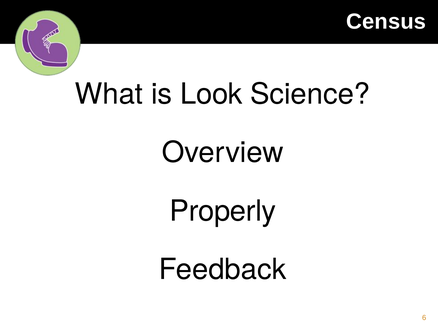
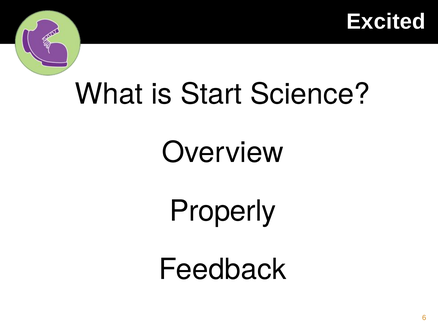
Census: Census -> Excited (386, 22)
Look: Look -> Start (211, 94)
